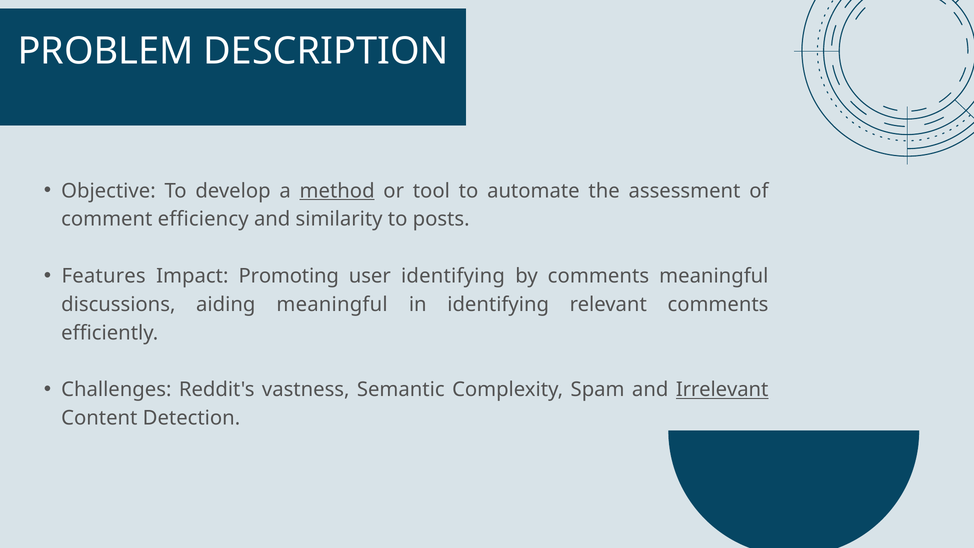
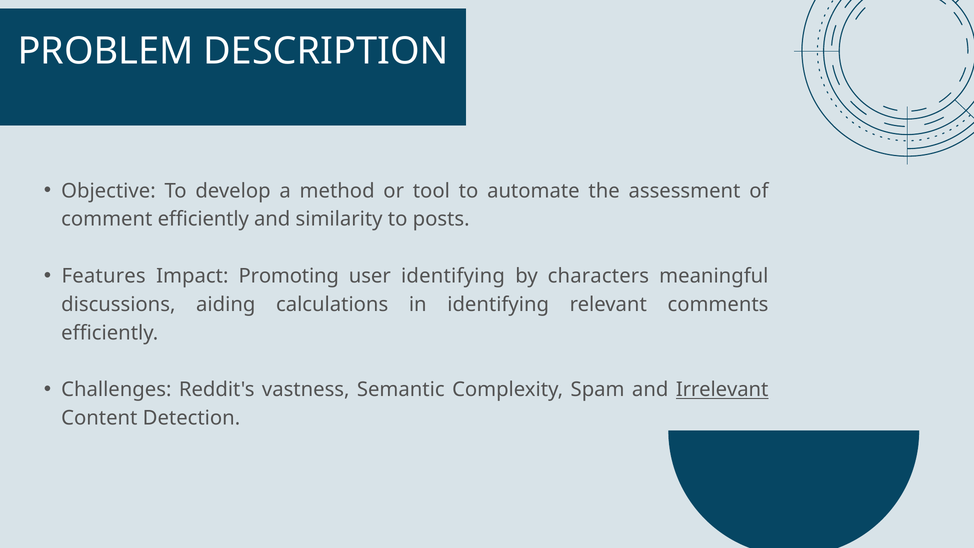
method underline: present -> none (337, 191)
comment efficiency: efficiency -> efficiently (203, 219)
by comments: comments -> characters (598, 276)
aiding meaningful: meaningful -> calculations (332, 304)
